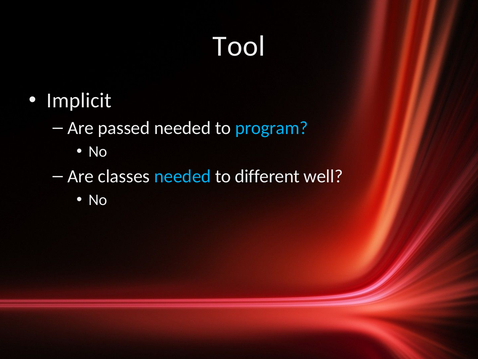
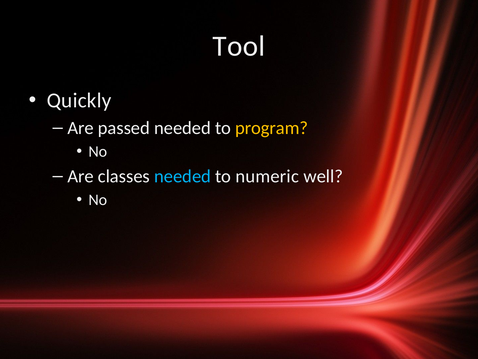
Implicit: Implicit -> Quickly (79, 100)
program colour: light blue -> yellow (272, 128)
different: different -> numeric (267, 176)
